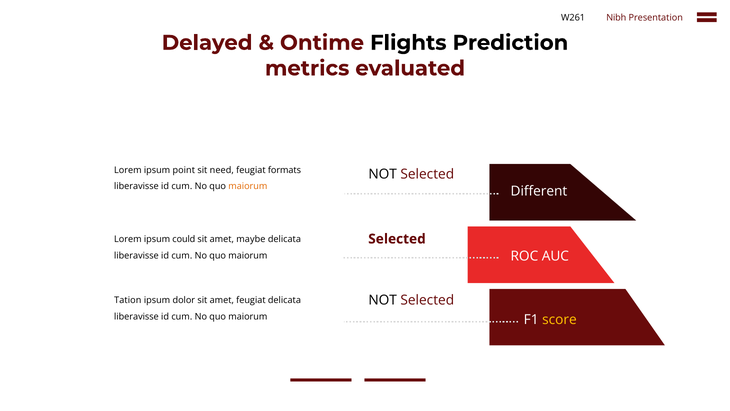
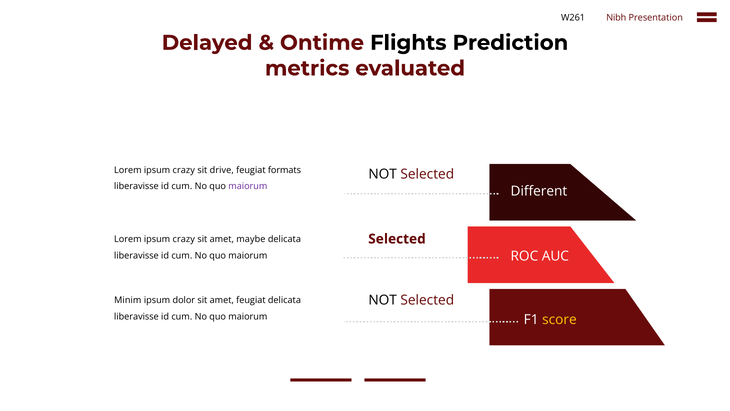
point: point -> crazy (184, 170)
need: need -> drive (222, 170)
maiorum colour: orange -> purple (248, 186)
could: could -> crazy (184, 239)
Tation: Tation -> Minim (128, 300)
